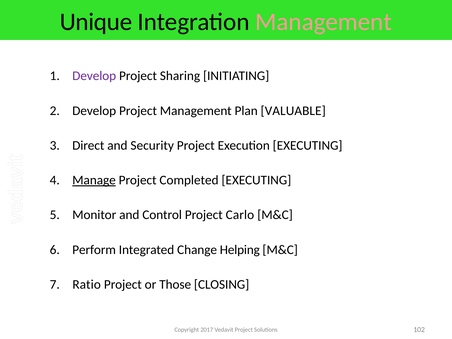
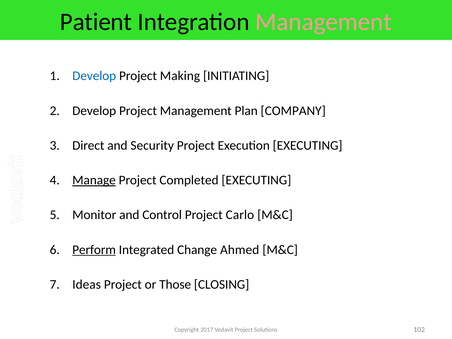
Unique: Unique -> Patient (96, 22)
Develop colour: purple -> blue (94, 76)
Sharing: Sharing -> Making (180, 76)
VALUABLE: VALUABLE -> COMPANY (293, 111)
Perform underline: none -> present (94, 250)
Helping: Helping -> Ahmed (240, 250)
Ratio: Ratio -> Ideas (87, 285)
